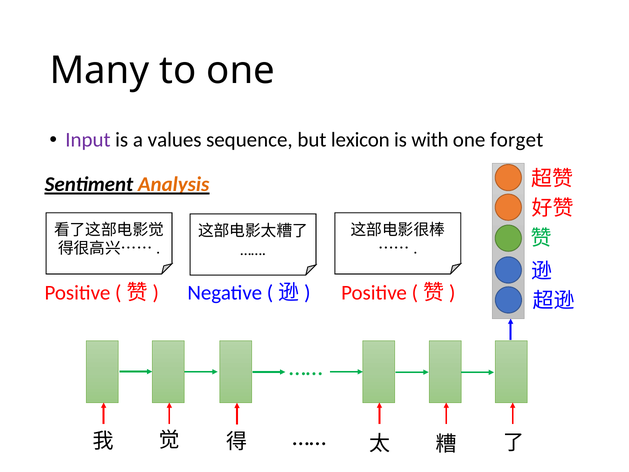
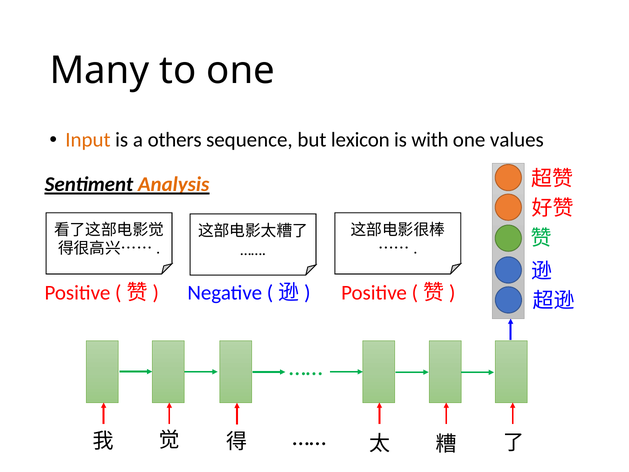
Input colour: purple -> orange (88, 140)
values: values -> others (175, 140)
forget: forget -> values (517, 140)
